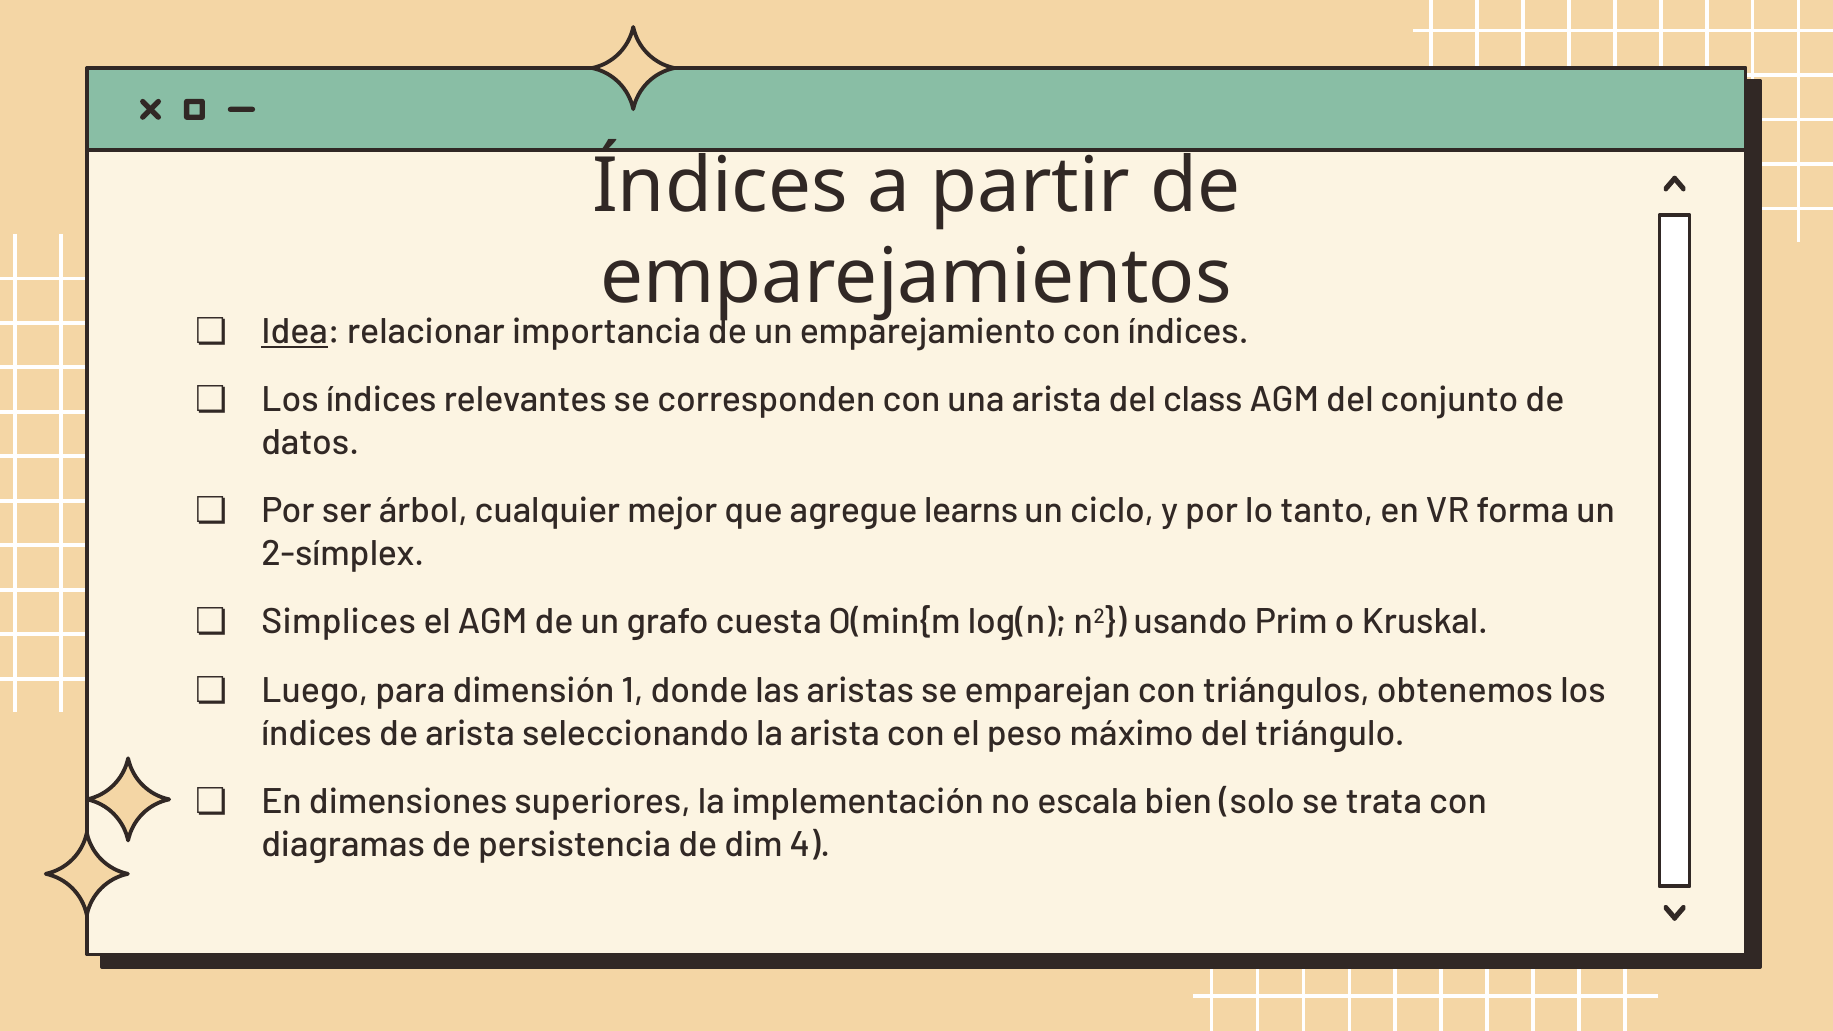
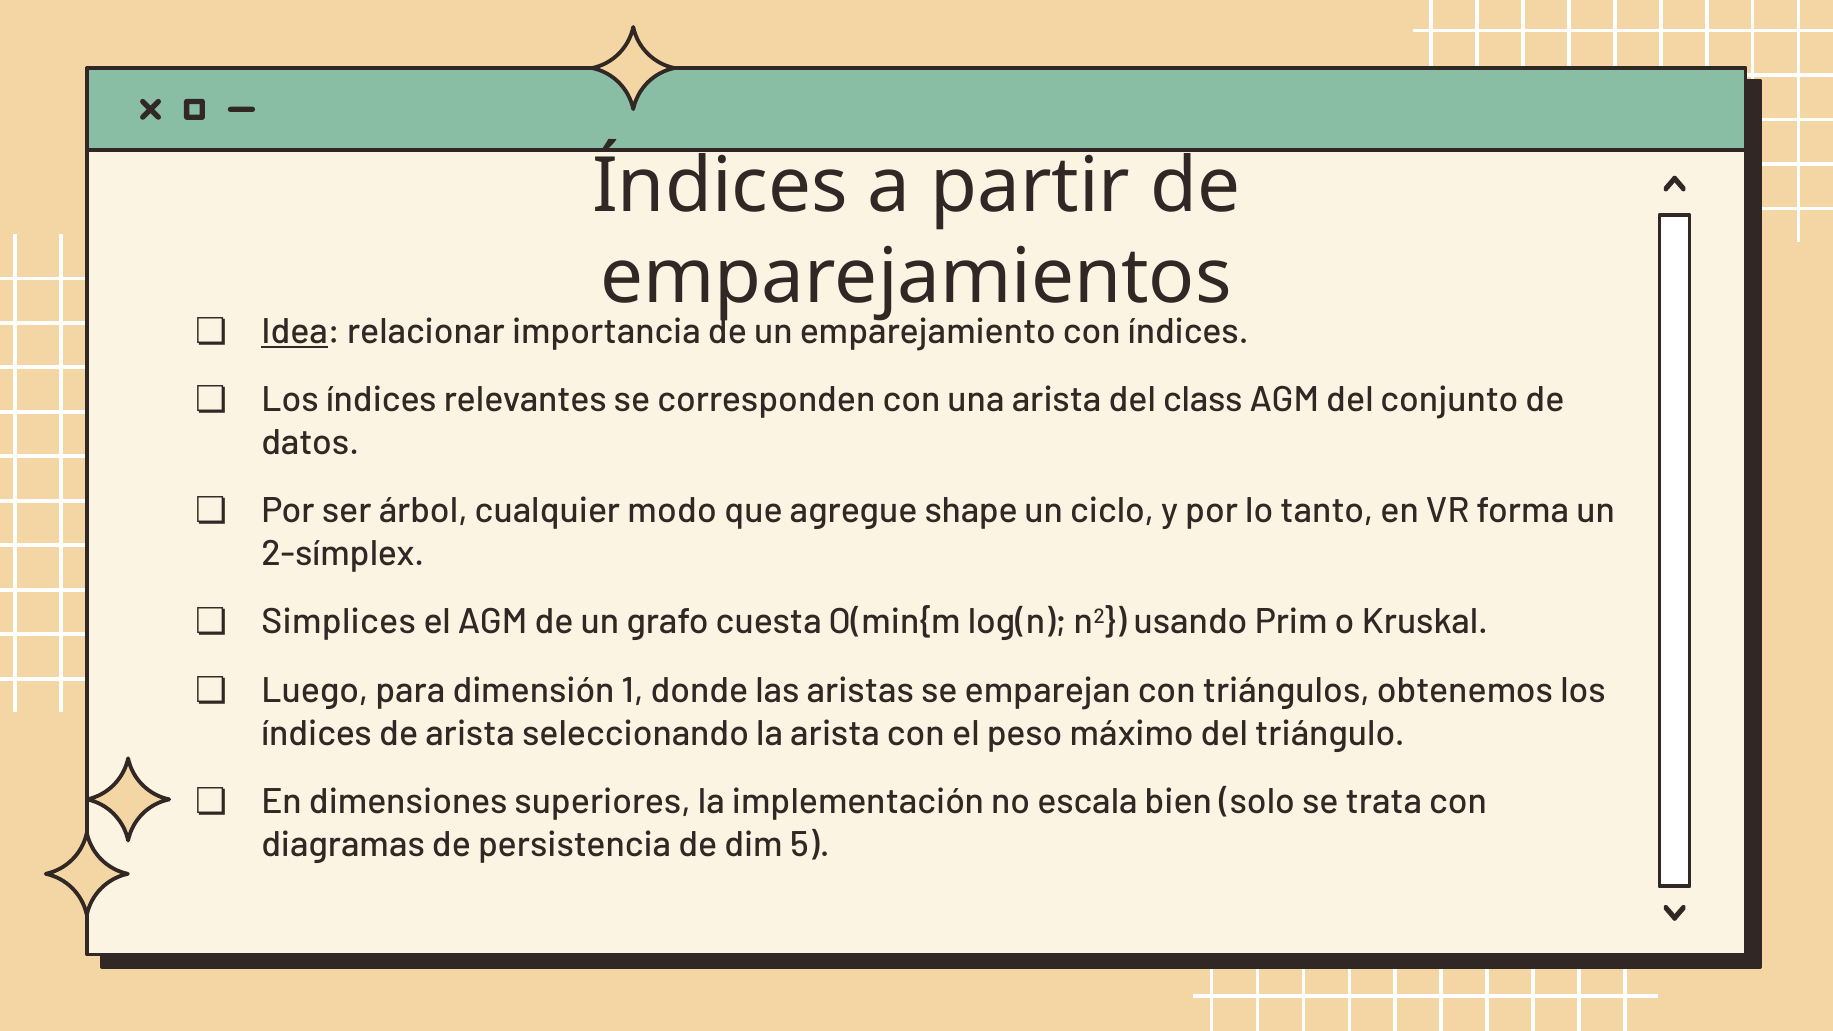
mejor: mejor -> modo (672, 511)
learns: learns -> shape (971, 511)
4: 4 -> 5 (810, 844)
